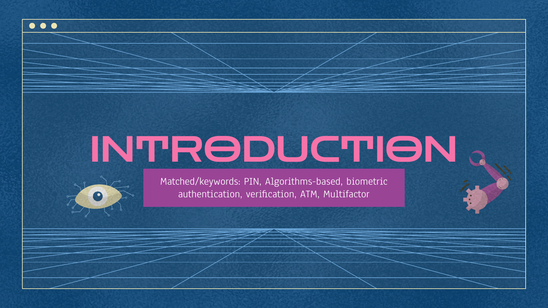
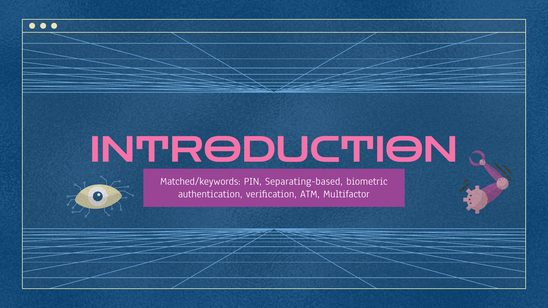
Algorithms-based: Algorithms-based -> Separating-based (304, 181)
